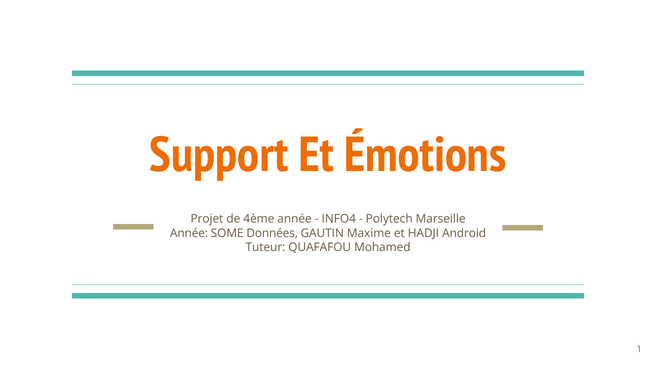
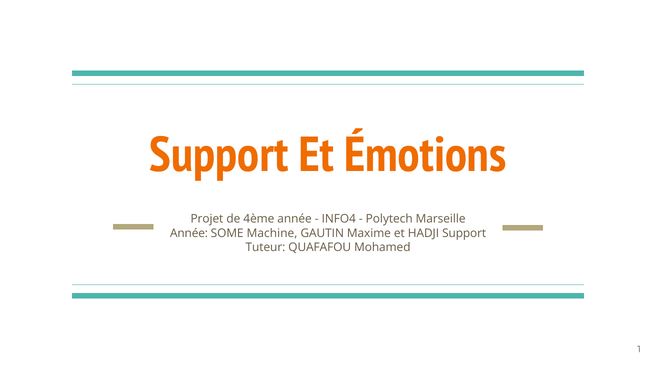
Données: Données -> Machine (272, 233)
HADJI Android: Android -> Support (464, 233)
